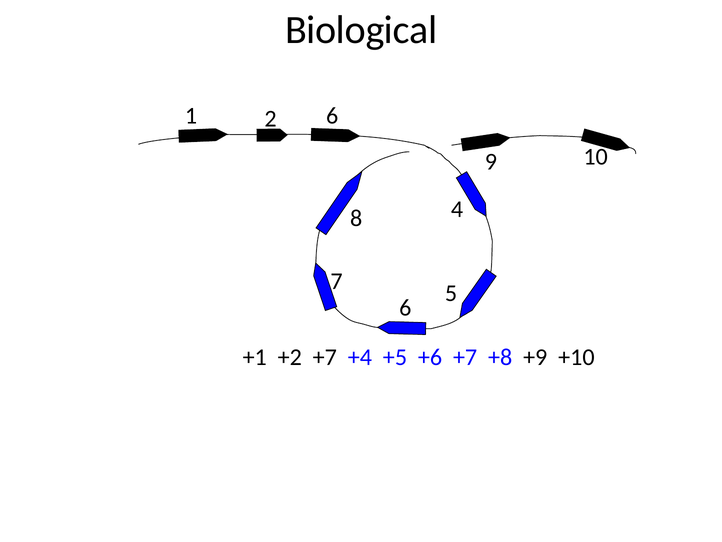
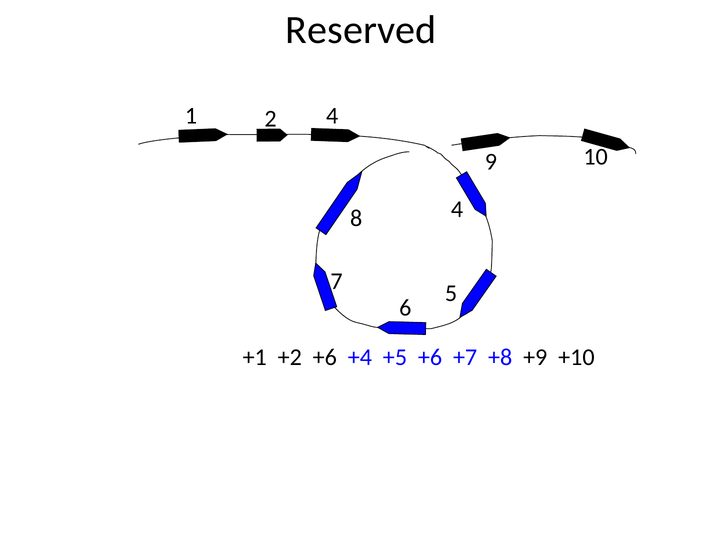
Biological: Biological -> Reserved (361, 30)
1 6: 6 -> 4 (332, 116)
+2 +7: +7 -> +6 (325, 357)
